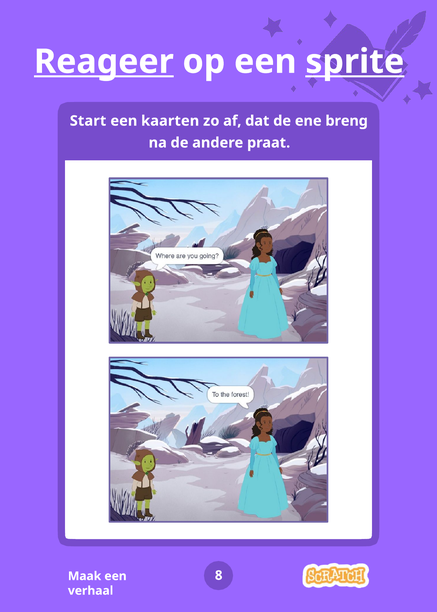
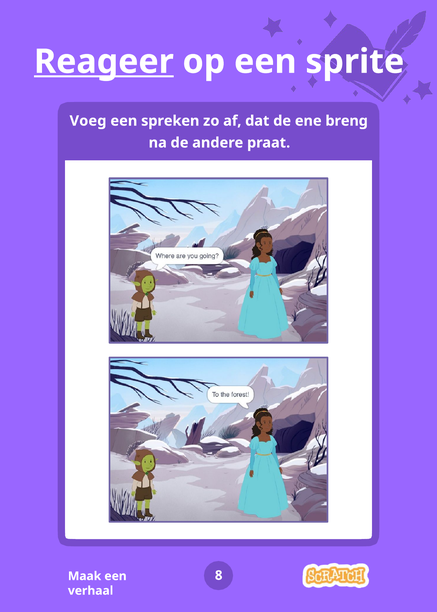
sprite underline: present -> none (355, 62)
Start: Start -> Voeg (88, 121)
kaarten: kaarten -> spreken (170, 121)
